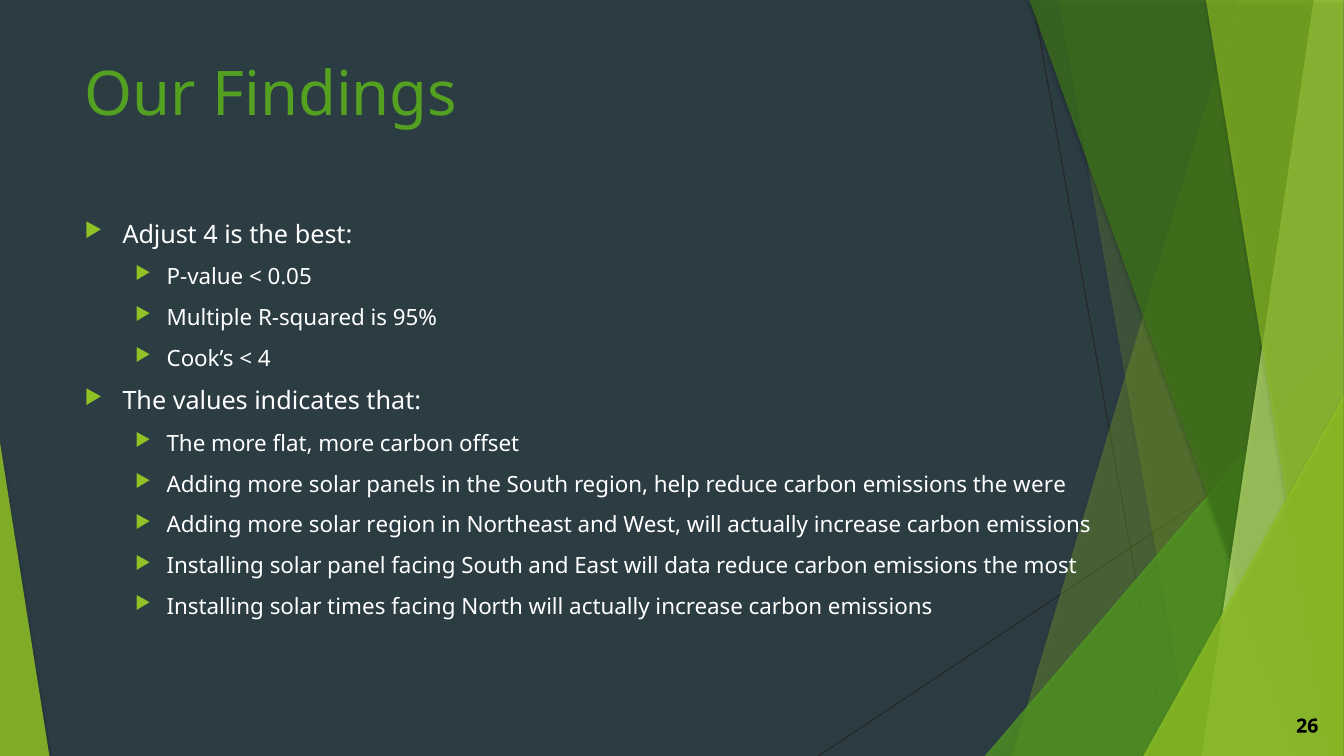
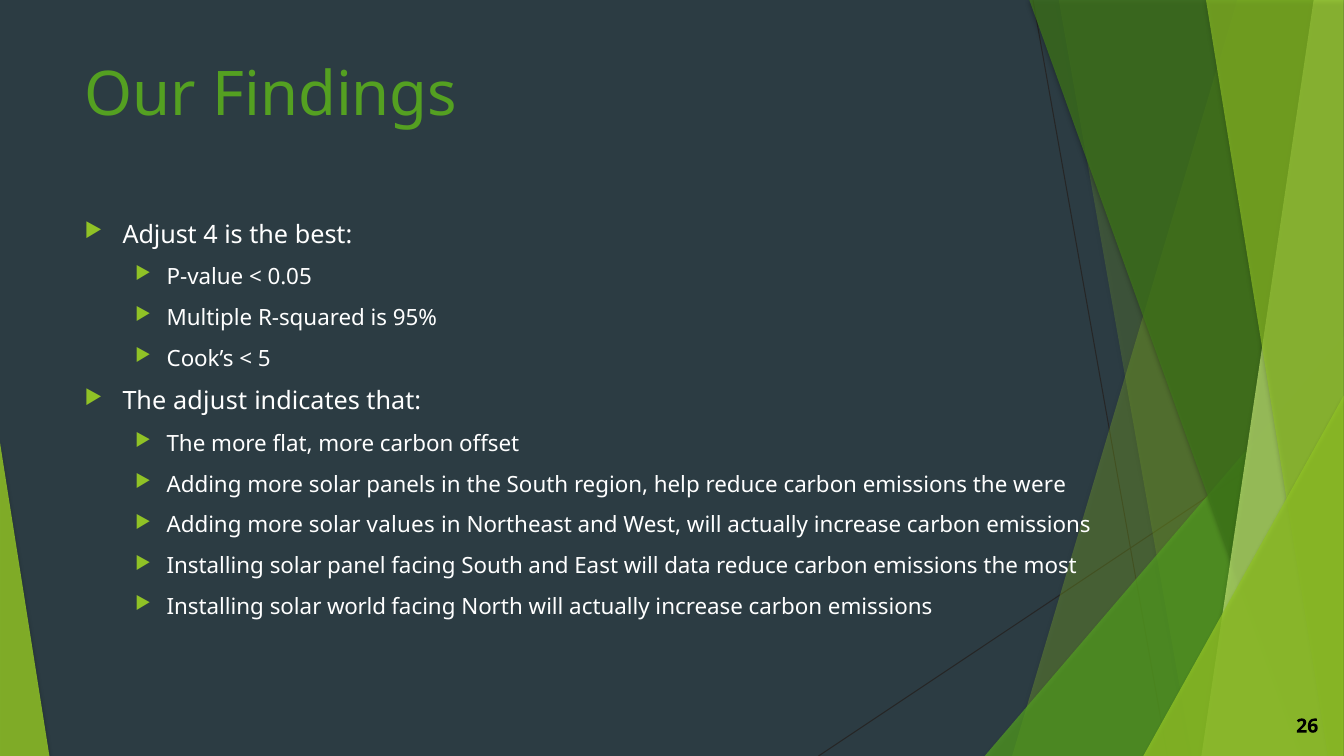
4: 4 -> 5 (264, 359)
The values: values -> adjust (210, 401)
solar region: region -> values (401, 525)
times: times -> world (357, 607)
